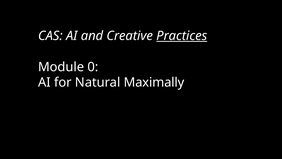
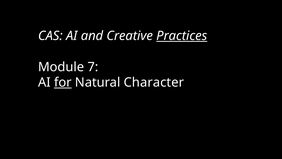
0: 0 -> 7 (93, 67)
for underline: none -> present (63, 82)
Maximally: Maximally -> Character (154, 82)
